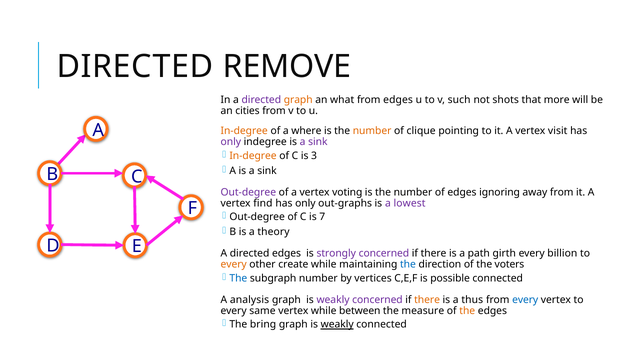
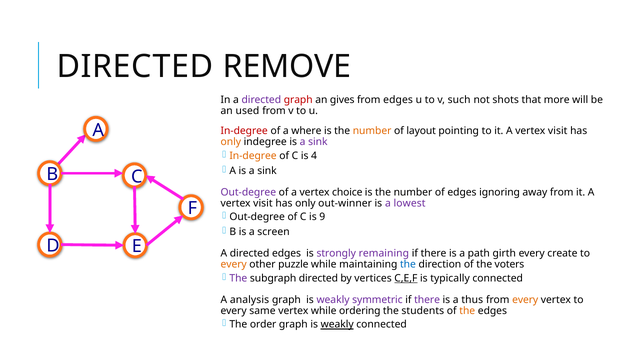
graph colour: orange -> red (298, 100)
what: what -> gives (342, 100)
cities: cities -> used (247, 111)
In-degree colour: orange -> red (244, 131)
clique: clique -> layout (421, 131)
only colour: purple -> orange (231, 142)
3: 3 -> 4 (314, 156)
voting: voting -> choice (347, 192)
find: find -> visit (263, 203)
out-graphs: out-graphs -> out-winner (345, 203)
7: 7 -> 9 (322, 217)
theory: theory -> screen (274, 232)
strongly concerned: concerned -> remaining (384, 254)
billion: billion -> create (562, 254)
create: create -> puzzle (293, 265)
The colour: blue -> purple (238, 278)
subgraph number: number -> directed (318, 278)
C,E,F underline: none -> present (406, 278)
possible: possible -> typically (450, 278)
weakly concerned: concerned -> symmetric (377, 300)
there colour: orange -> purple (427, 300)
every colour: blue -> orange (525, 300)
between: between -> ordering (360, 311)
measure: measure -> students (423, 311)
bring: bring -> order (263, 325)
